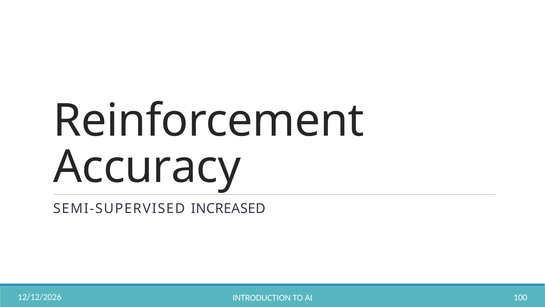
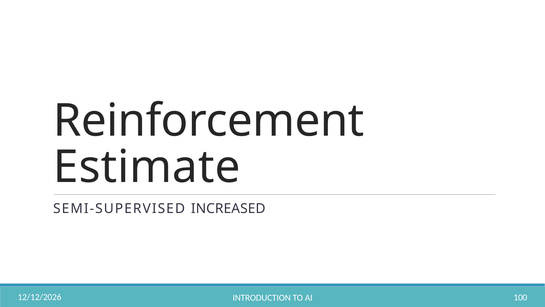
Accuracy: Accuracy -> Estimate (147, 167)
